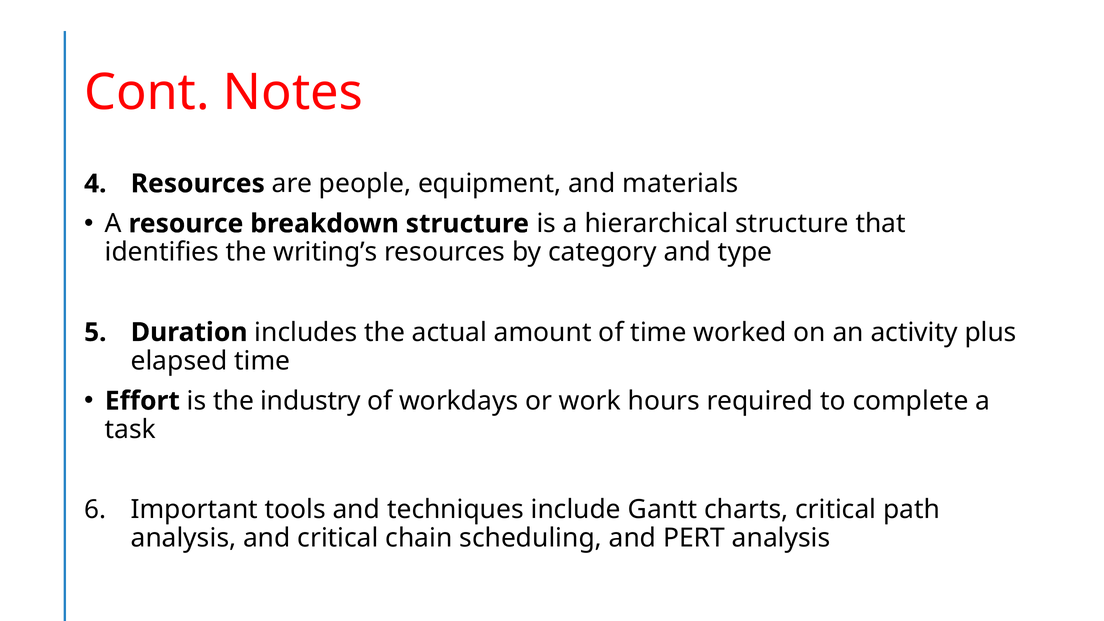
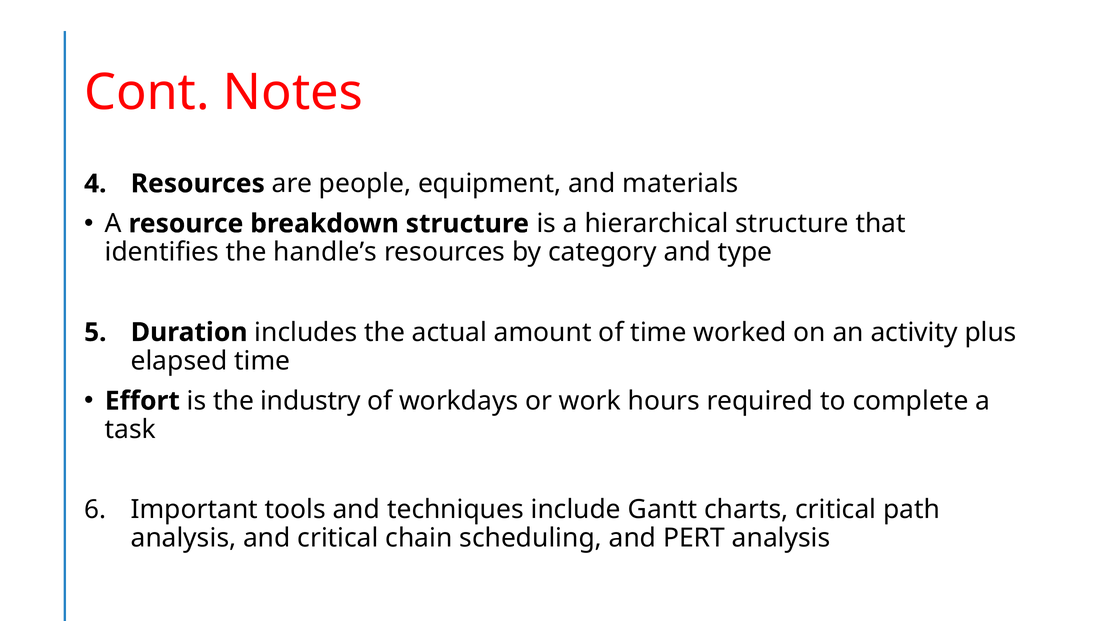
writing’s: writing’s -> handle’s (325, 252)
